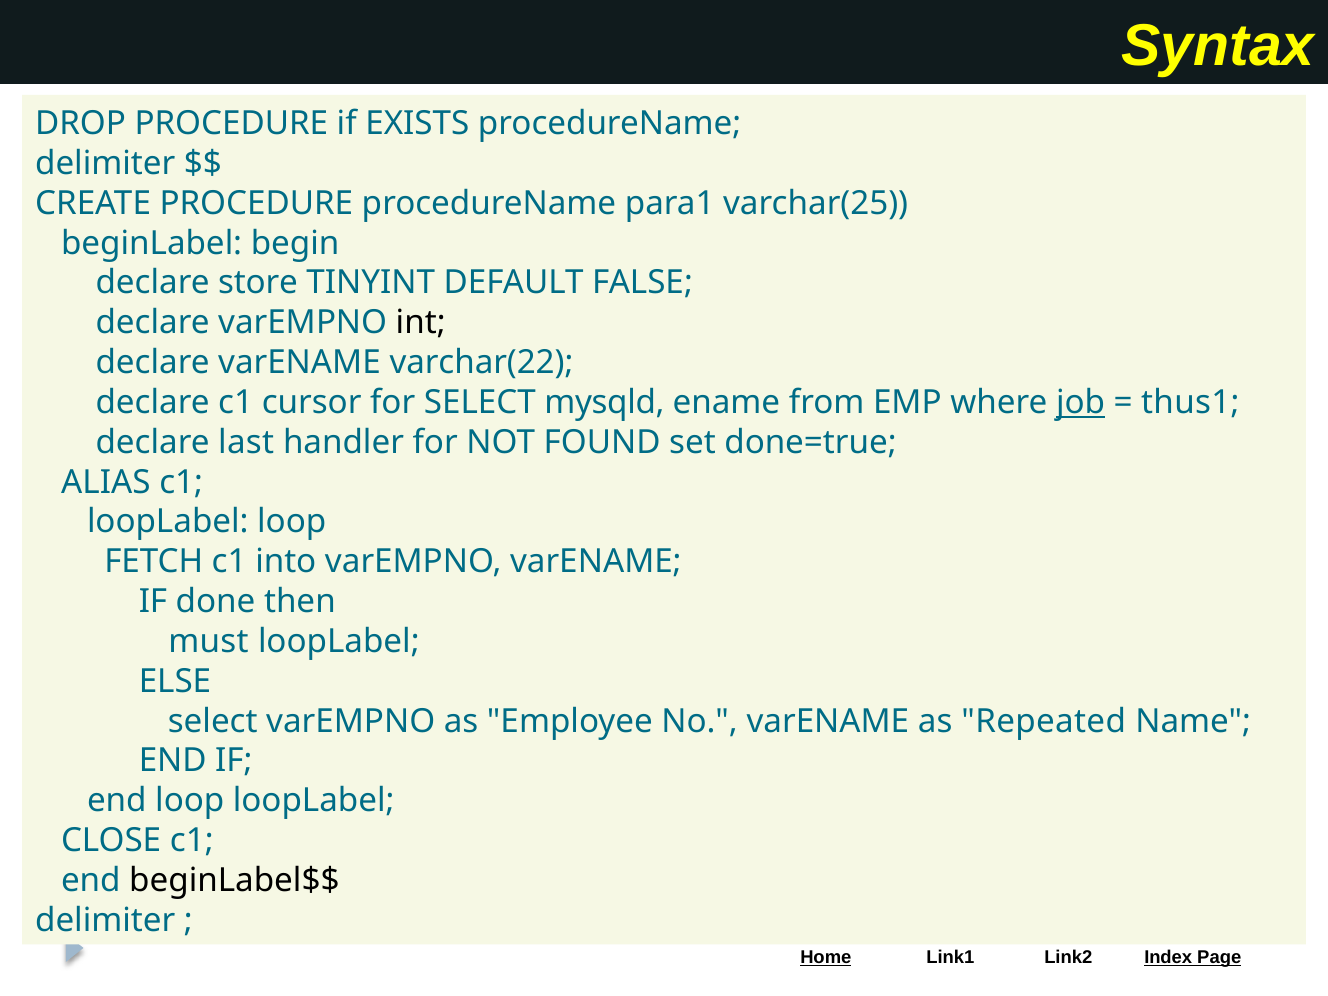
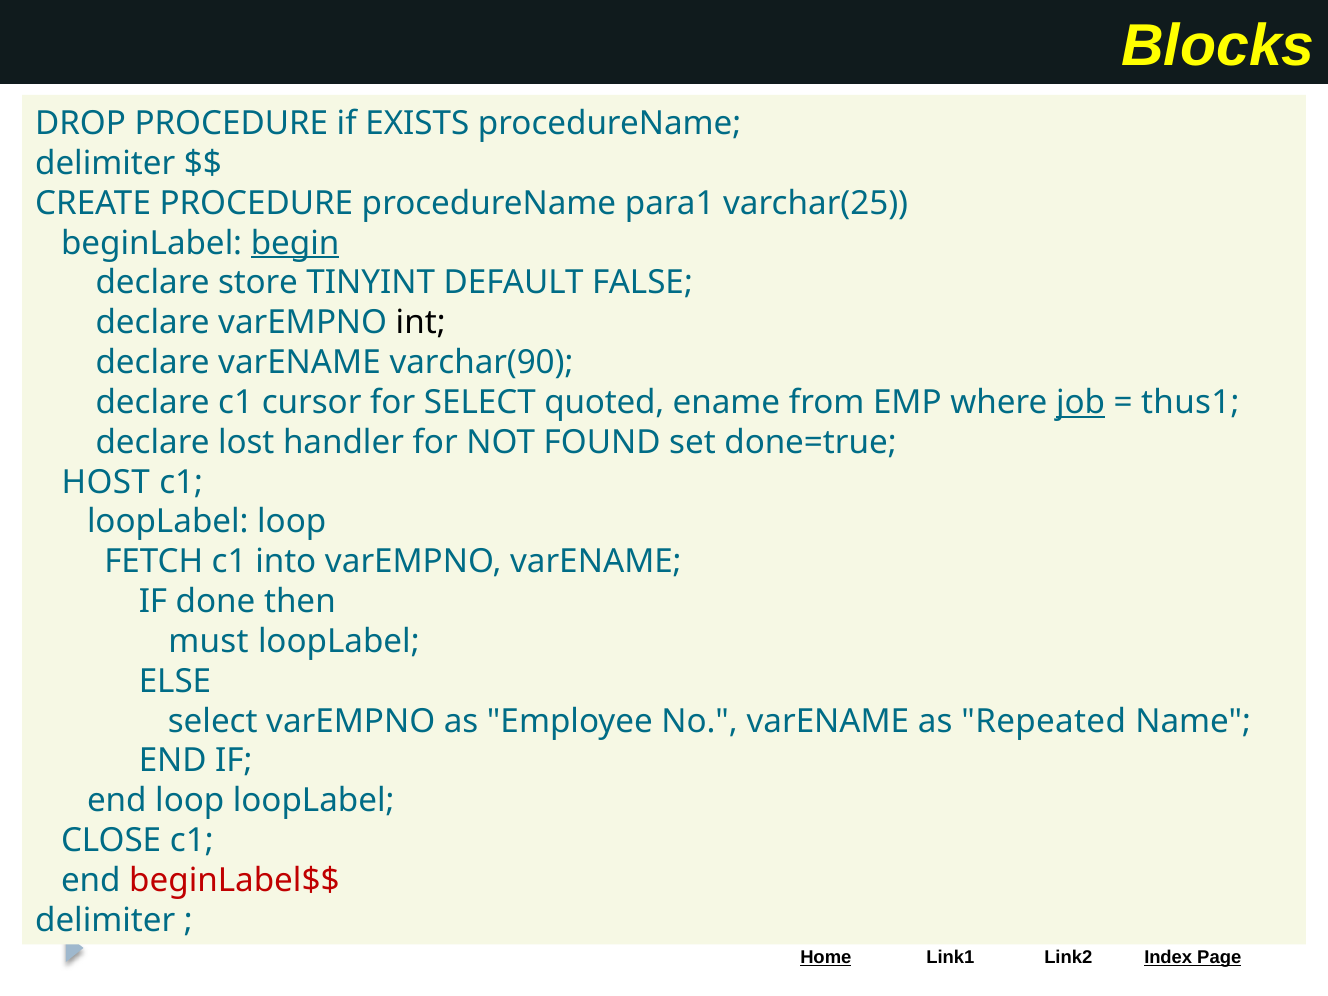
Syntax: Syntax -> Blocks (1218, 46)
begin underline: none -> present (295, 243)
varchar(22: varchar(22 -> varchar(90 (481, 363)
mysqld: mysqld -> quoted (604, 402)
last: last -> lost (246, 442)
ALIAS: ALIAS -> HOST (106, 482)
beginLabel$$ colour: black -> red (234, 881)
